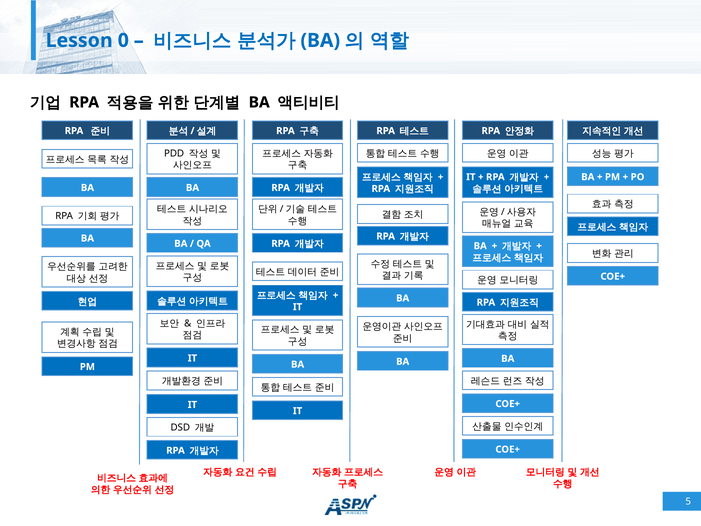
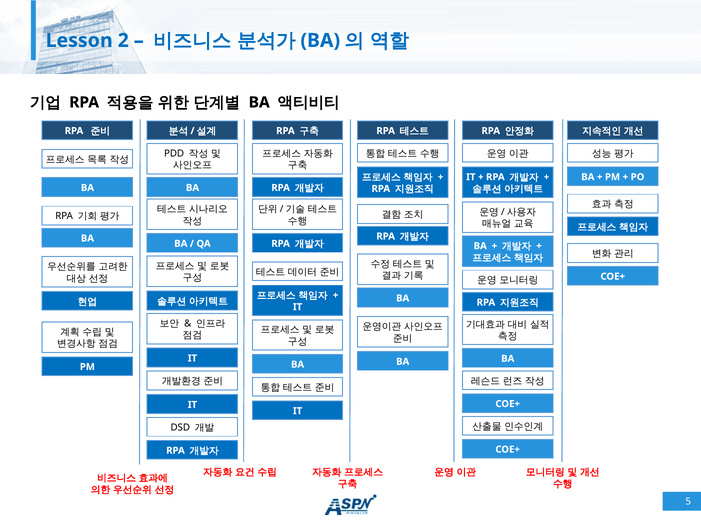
0: 0 -> 2 (123, 40)
